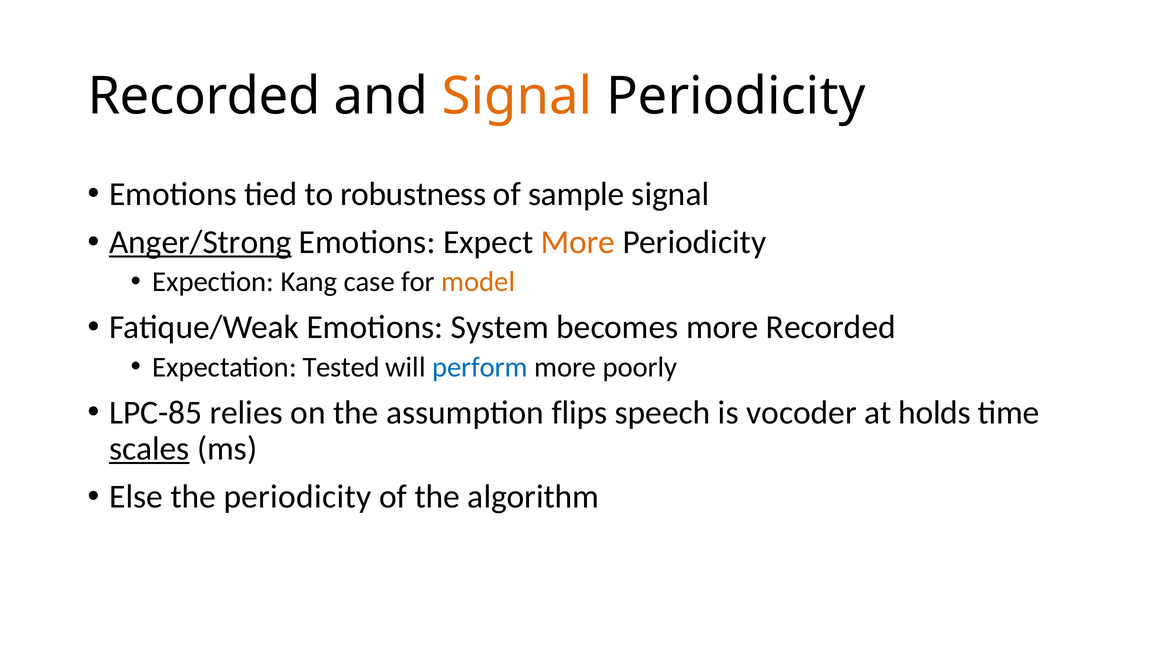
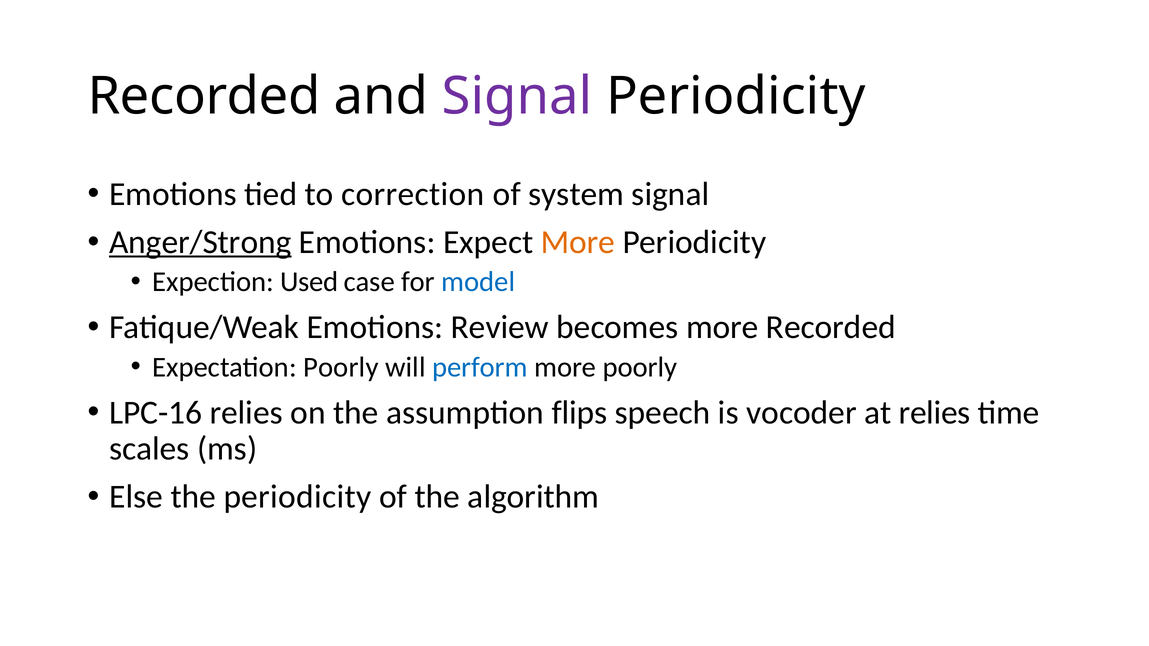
Signal colour: orange -> purple (517, 97)
robustness: robustness -> correction (413, 194)
sample: sample -> system (576, 194)
Kang: Kang -> Used (309, 282)
model colour: orange -> blue (478, 282)
System: System -> Review (500, 328)
Expectation Tested: Tested -> Poorly (341, 367)
LPC-85: LPC-85 -> LPC-16 (156, 413)
at holds: holds -> relies (935, 413)
scales underline: present -> none (149, 449)
